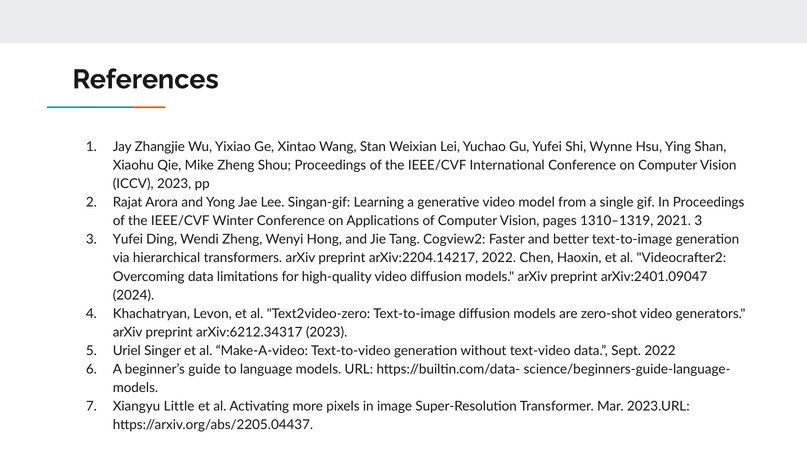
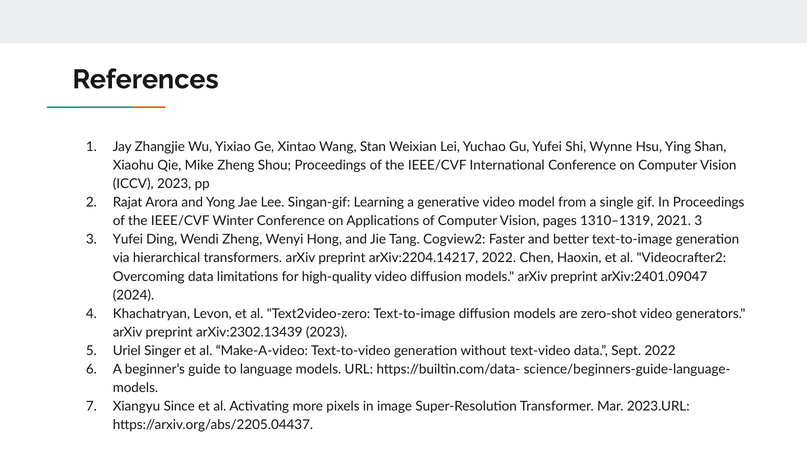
arXiv:6212.34317: arXiv:6212.34317 -> arXiv:2302.13439 (249, 332)
Little: Little -> Since (179, 406)
